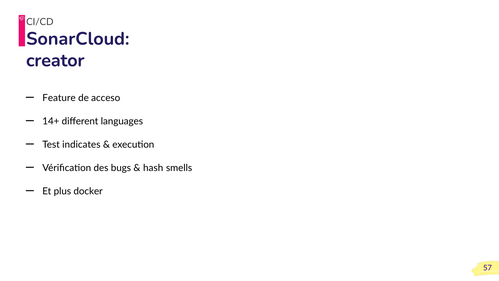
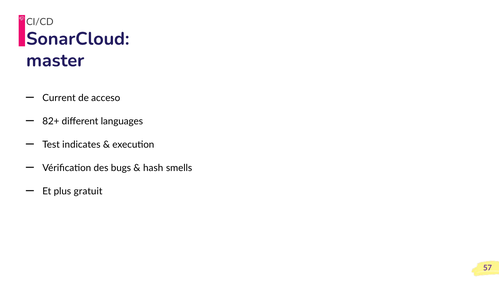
creator: creator -> master (55, 60)
Feature: Feature -> Current (59, 98)
14+: 14+ -> 82+ (51, 121)
docker: docker -> gratuit (88, 191)
